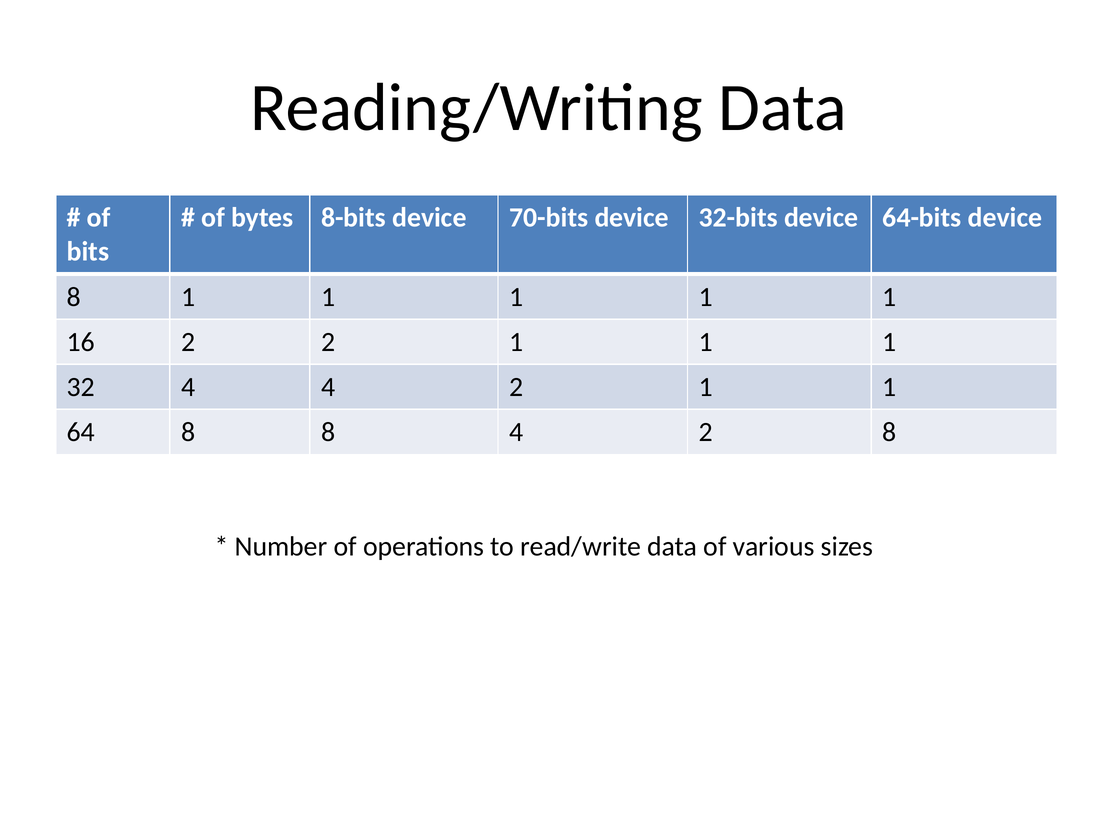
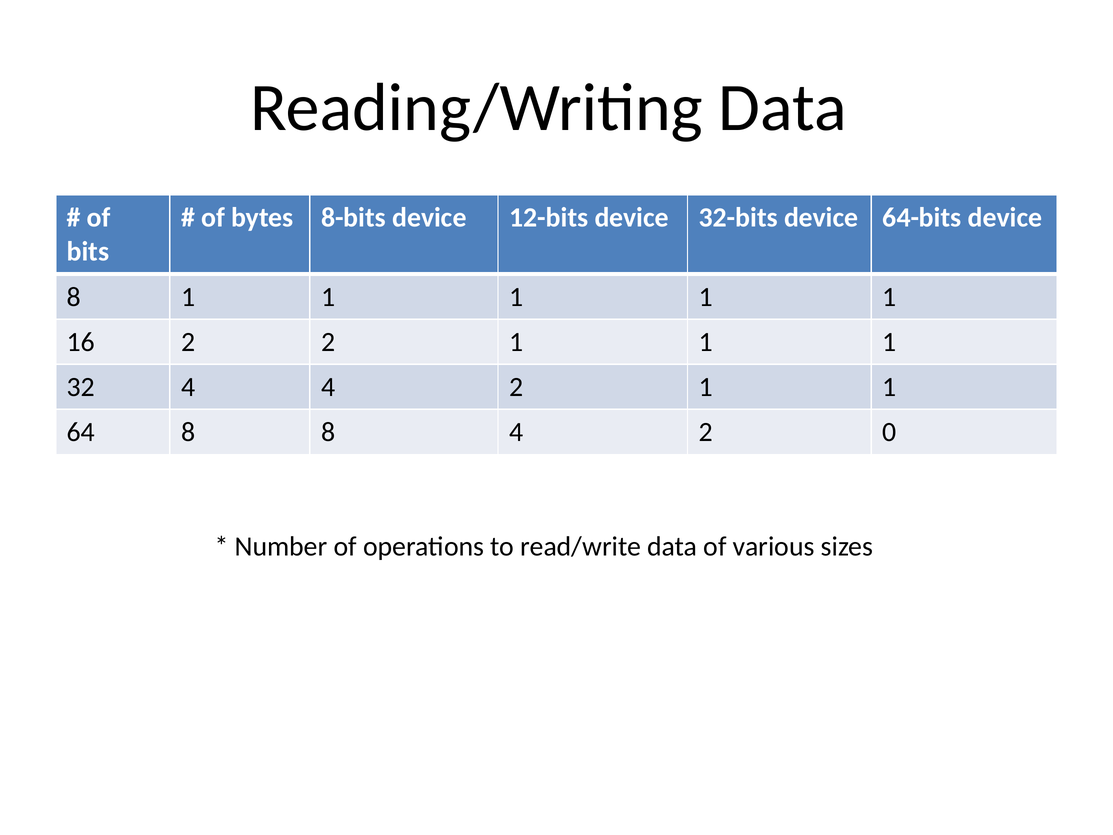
70-bits: 70-bits -> 12-bits (549, 218)
2 8: 8 -> 0 (889, 432)
